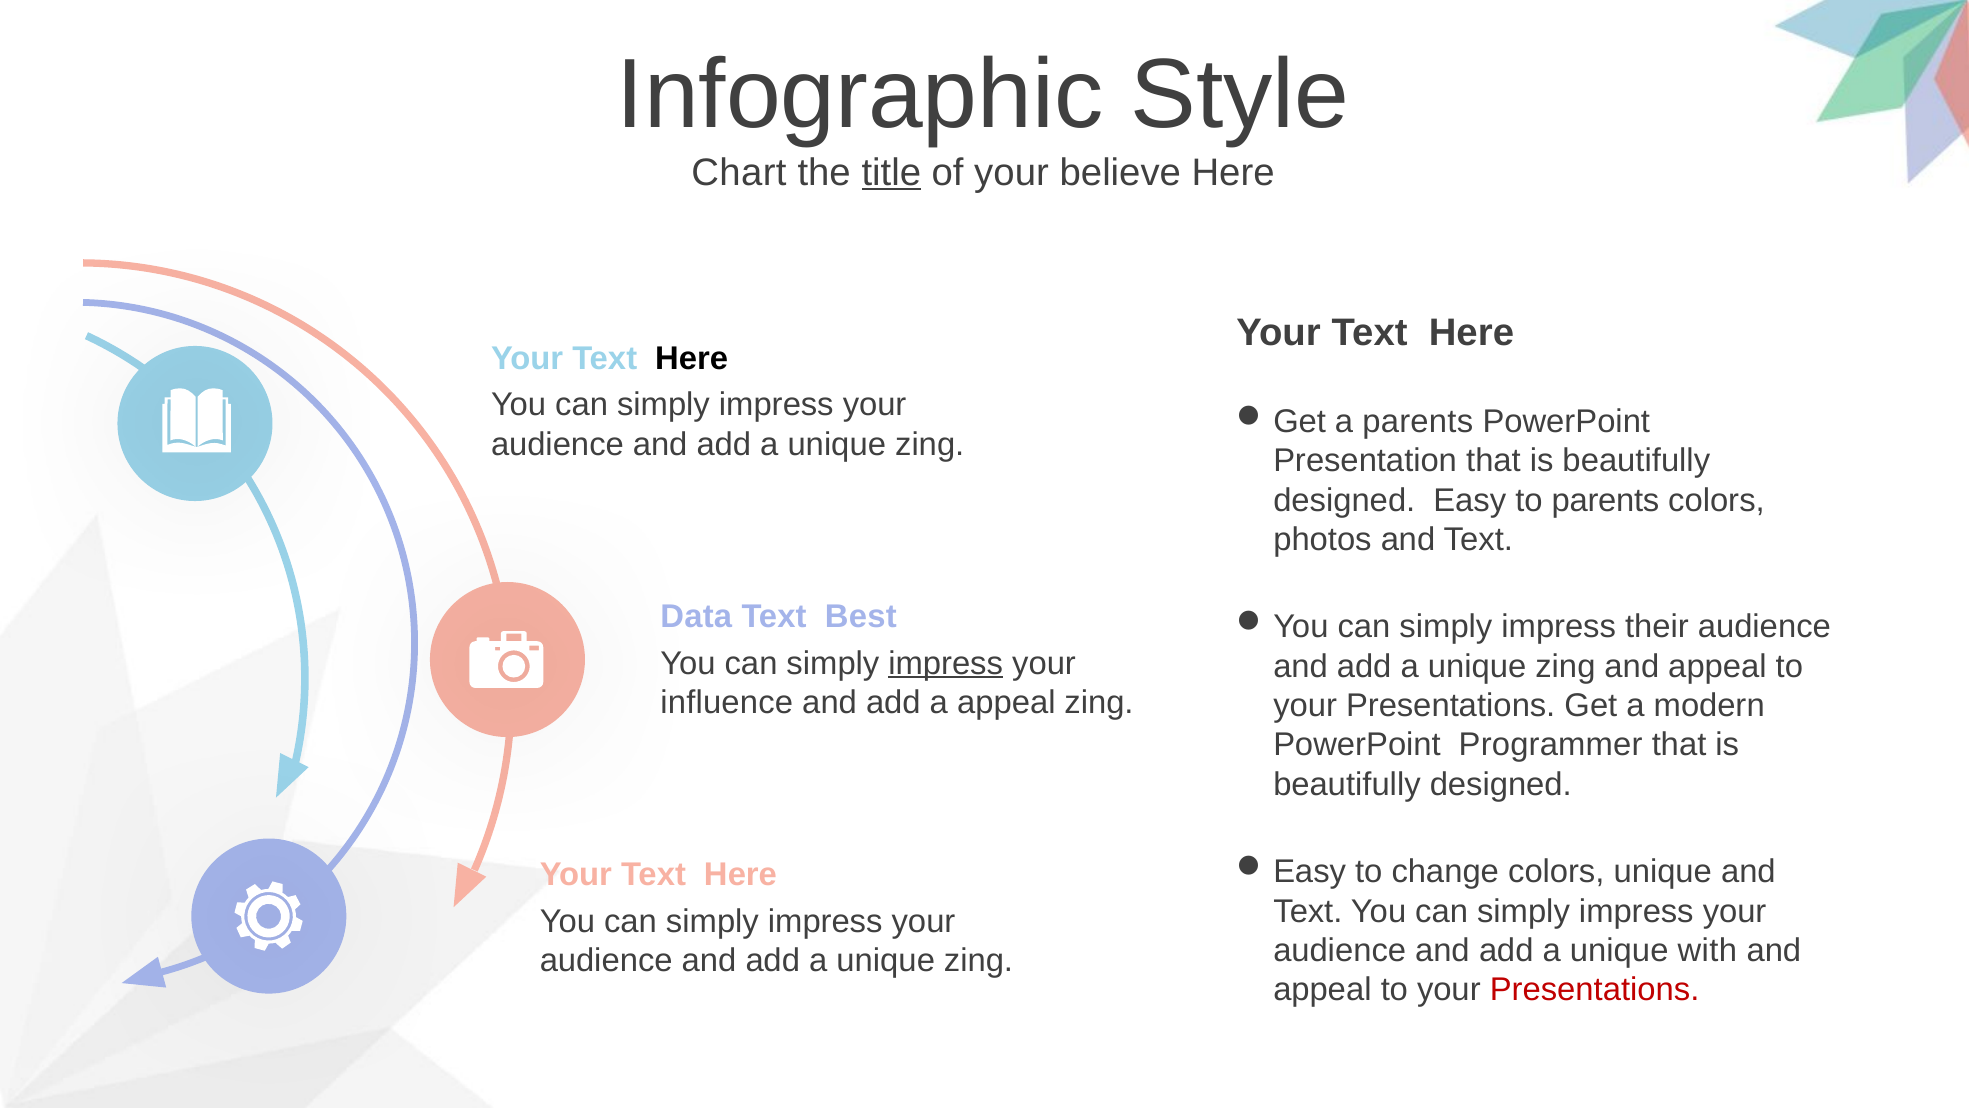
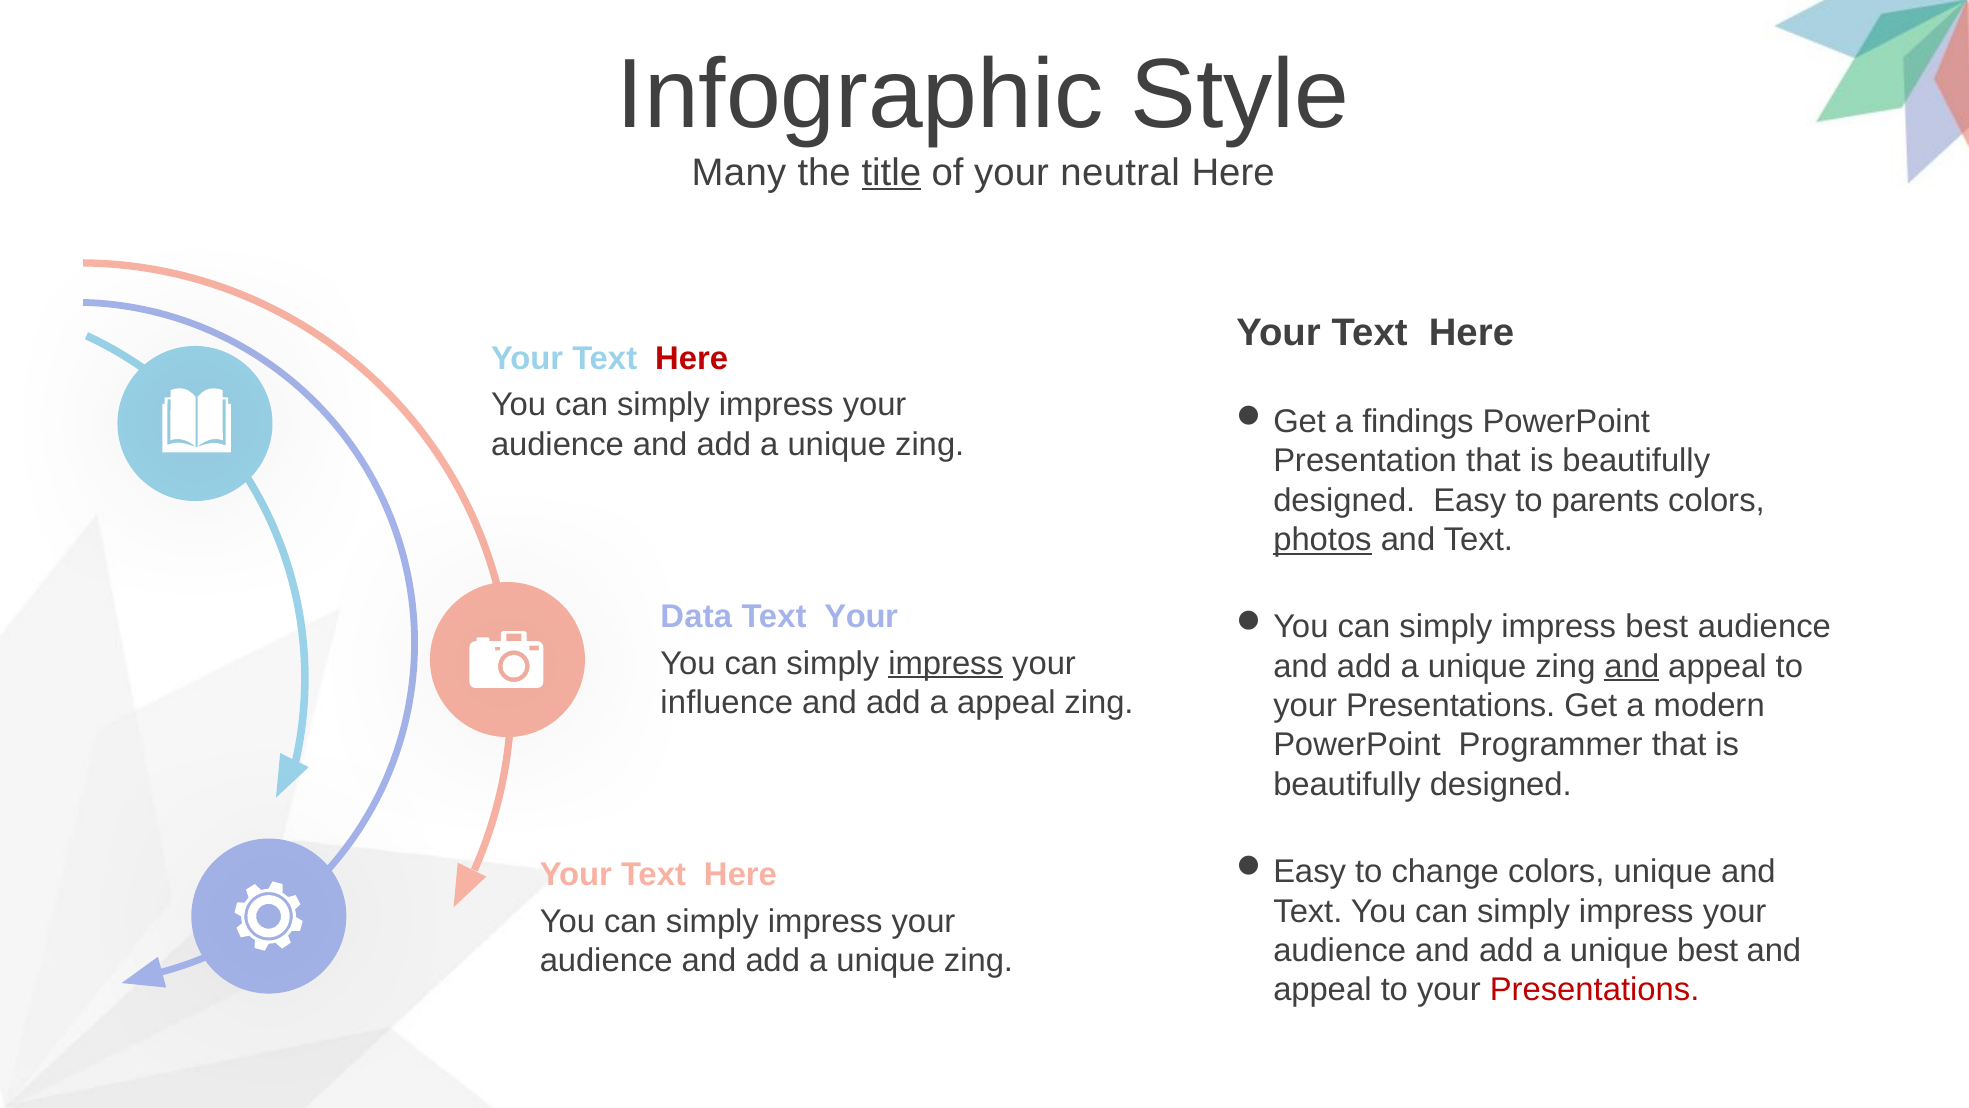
Chart: Chart -> Many (739, 173)
believe: believe -> neutral (1120, 173)
Here colour: black -> red (692, 358)
a parents: parents -> findings (1418, 421)
photos underline: none -> present (1322, 540)
Text Best: Best -> Your (861, 616)
impress their: their -> best (1657, 627)
and underline: none -> present (1632, 666)
unique with: with -> best (1708, 950)
